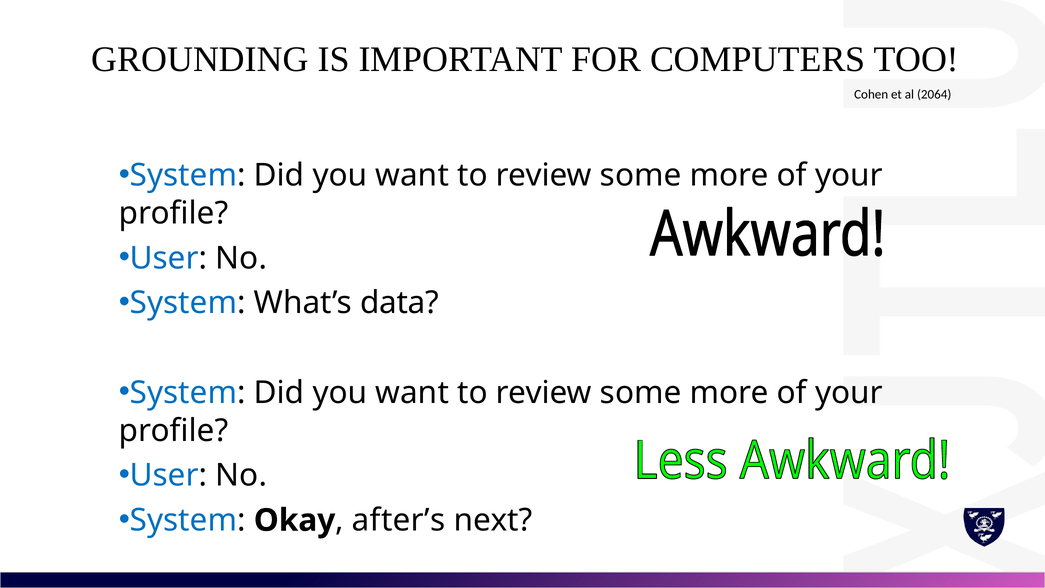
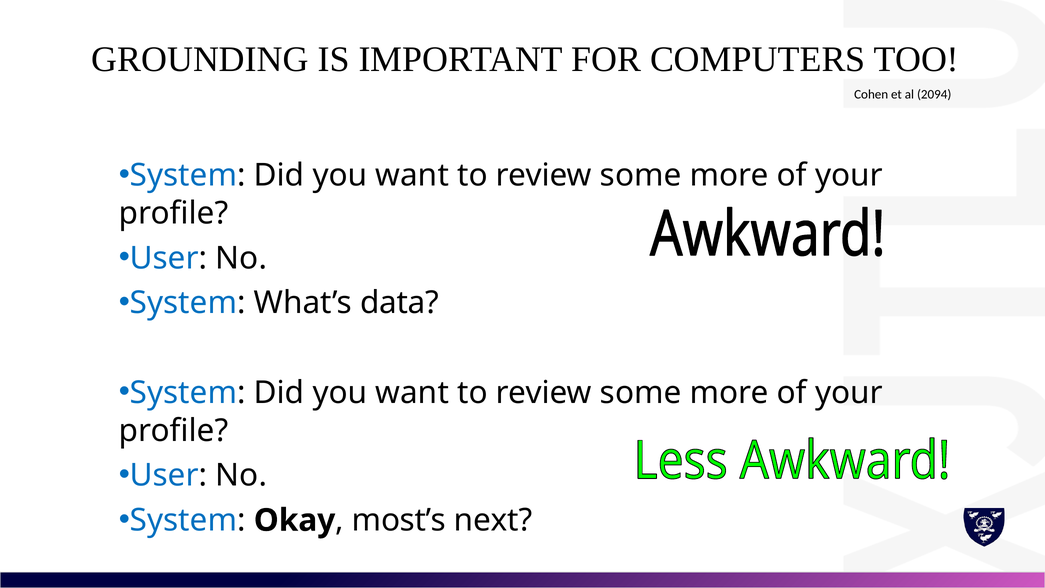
2064: 2064 -> 2094 (934, 94)
after’s: after’s -> most’s (399, 520)
